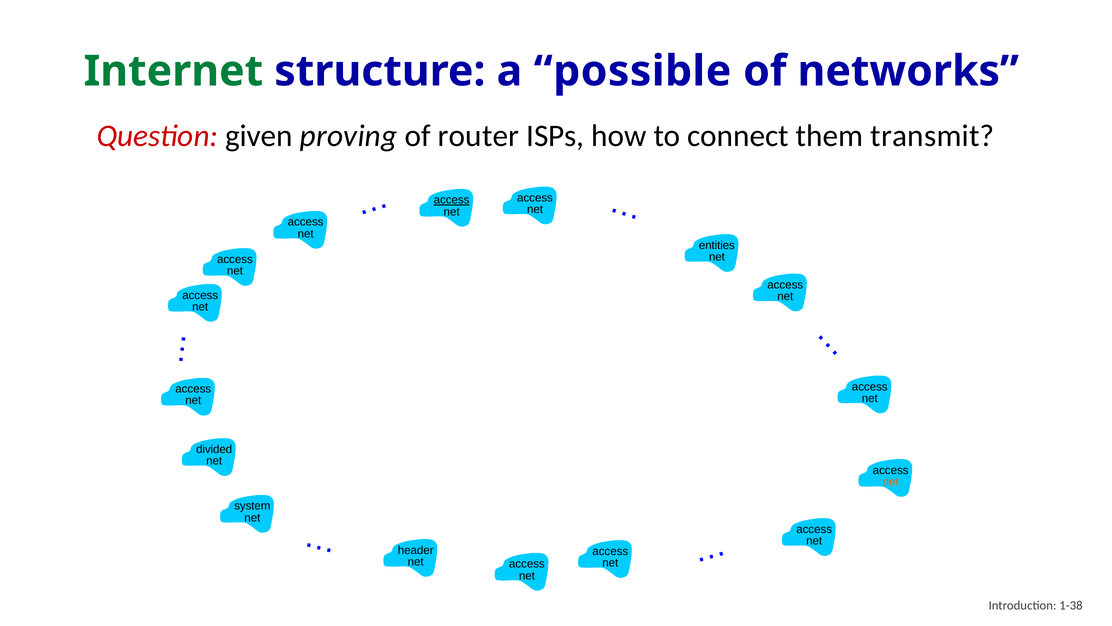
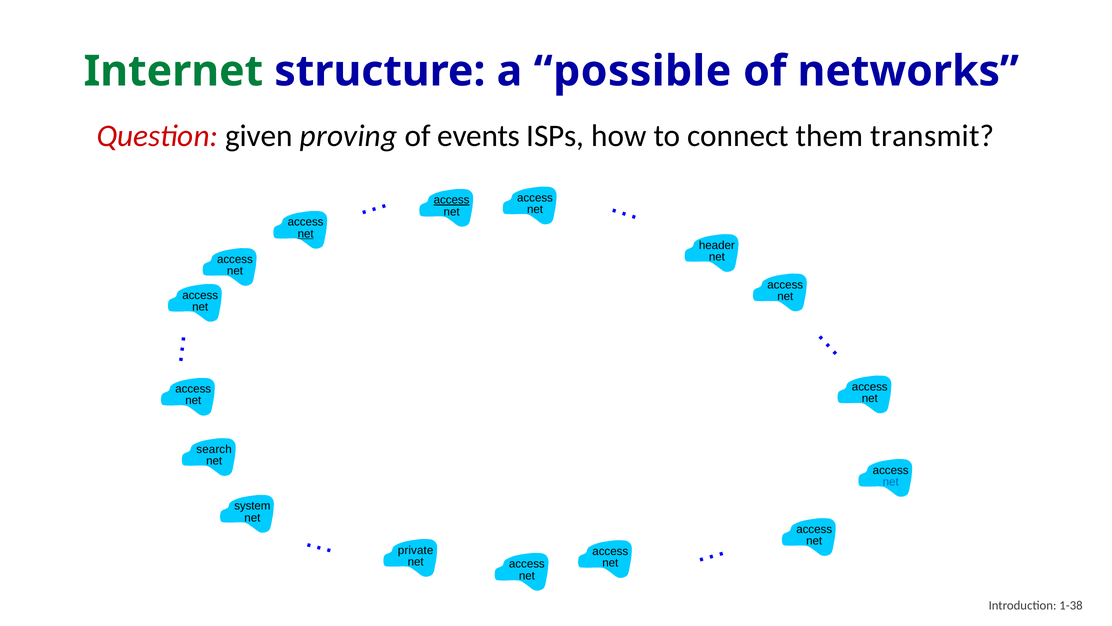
router: router -> events (479, 136)
net underline: none -> present (306, 234)
entities: entities -> header (717, 245)
divided: divided -> search (214, 449)
net colour: orange -> blue (891, 481)
header: header -> private (416, 550)
